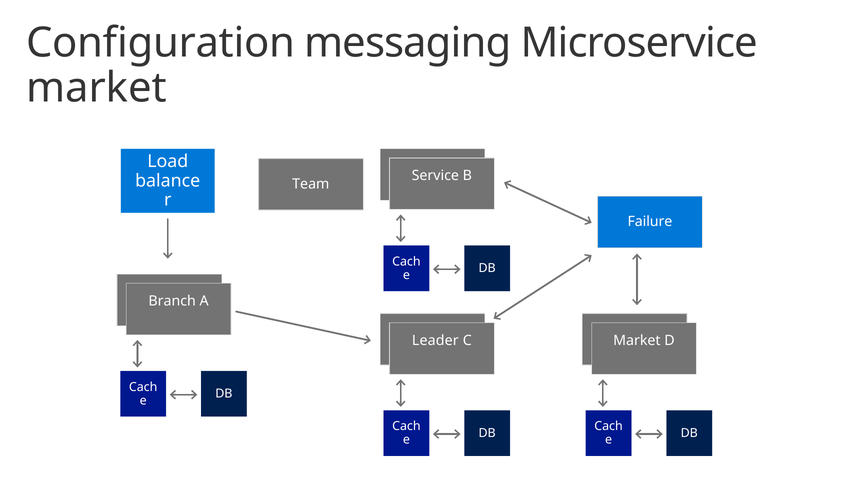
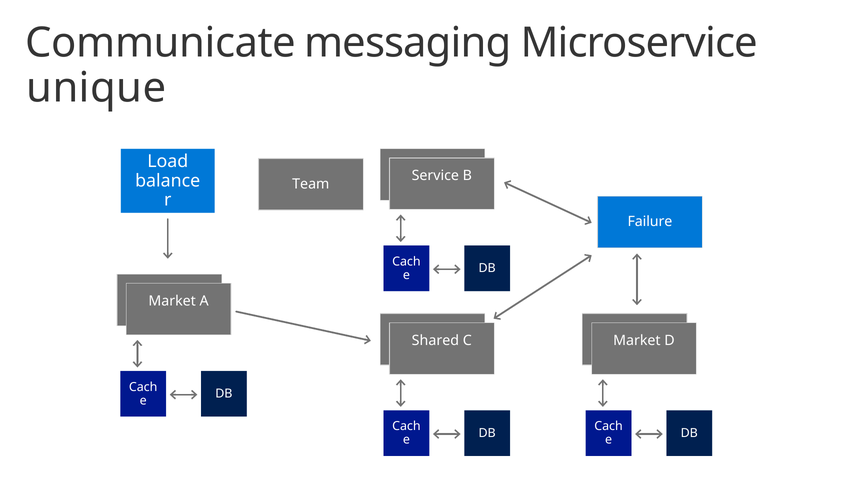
Configuration: Configuration -> Communicate (161, 43)
market: market -> unique (96, 88)
Branch: Branch -> Market (172, 301)
Leader: Leader -> Shared (435, 341)
